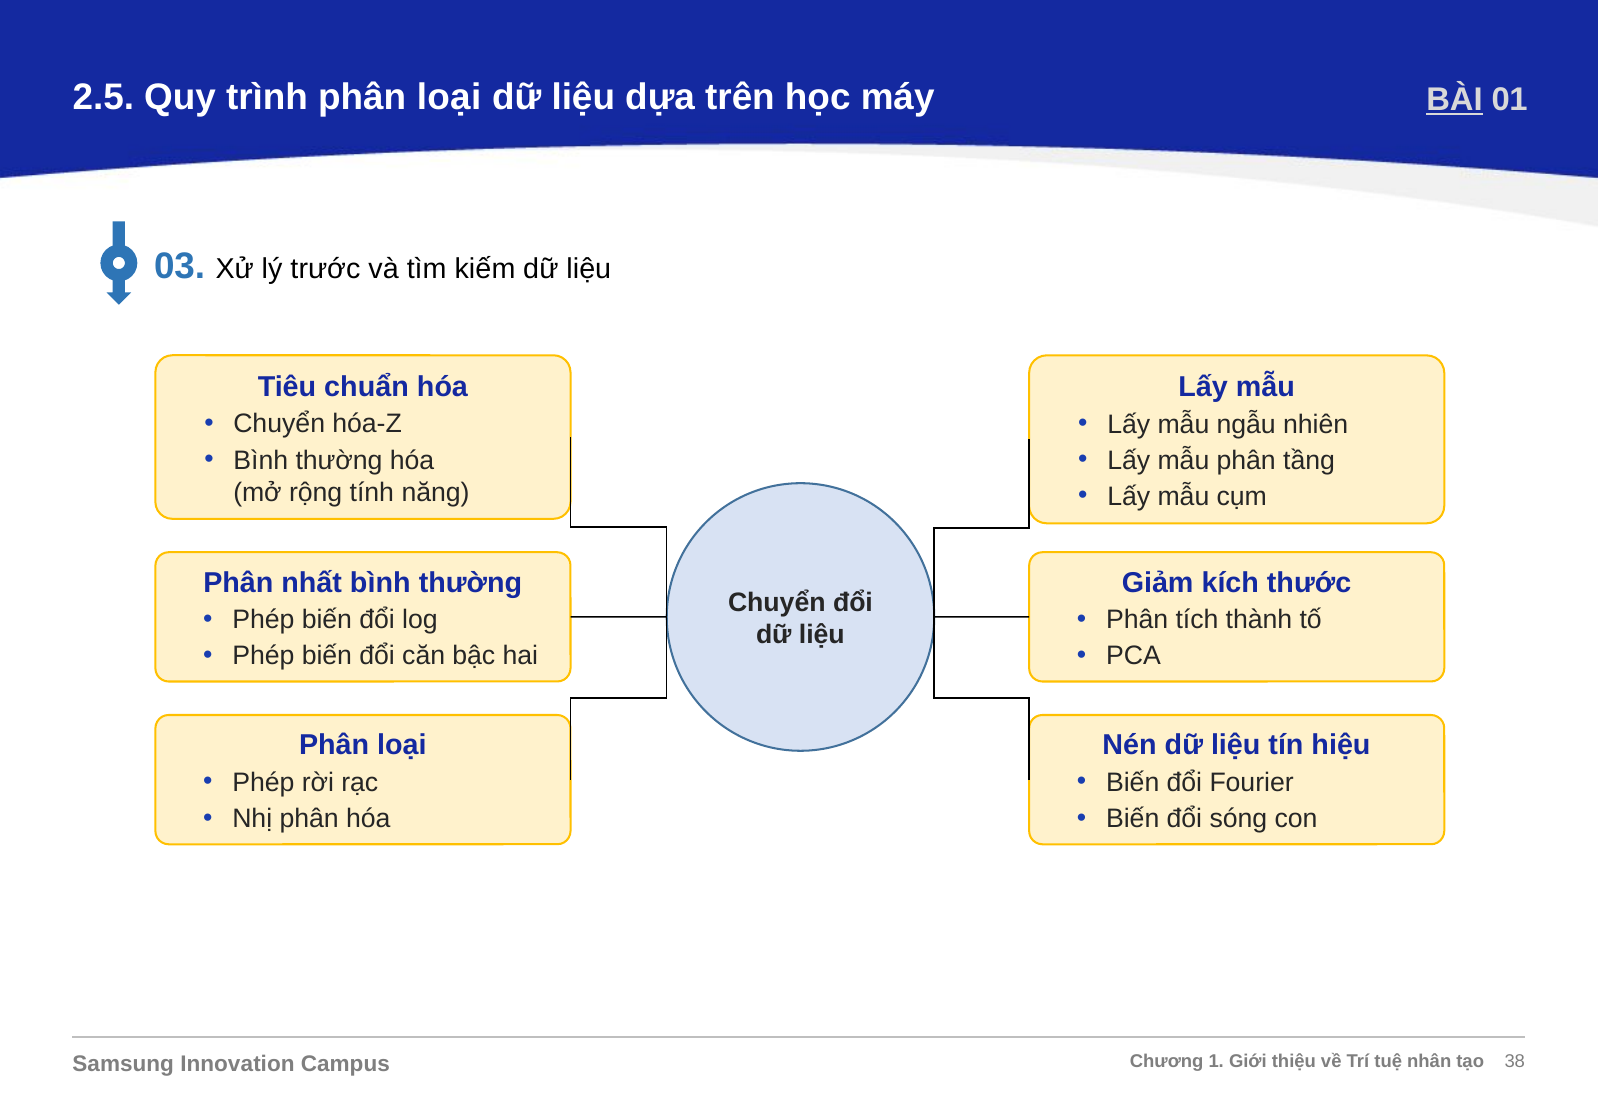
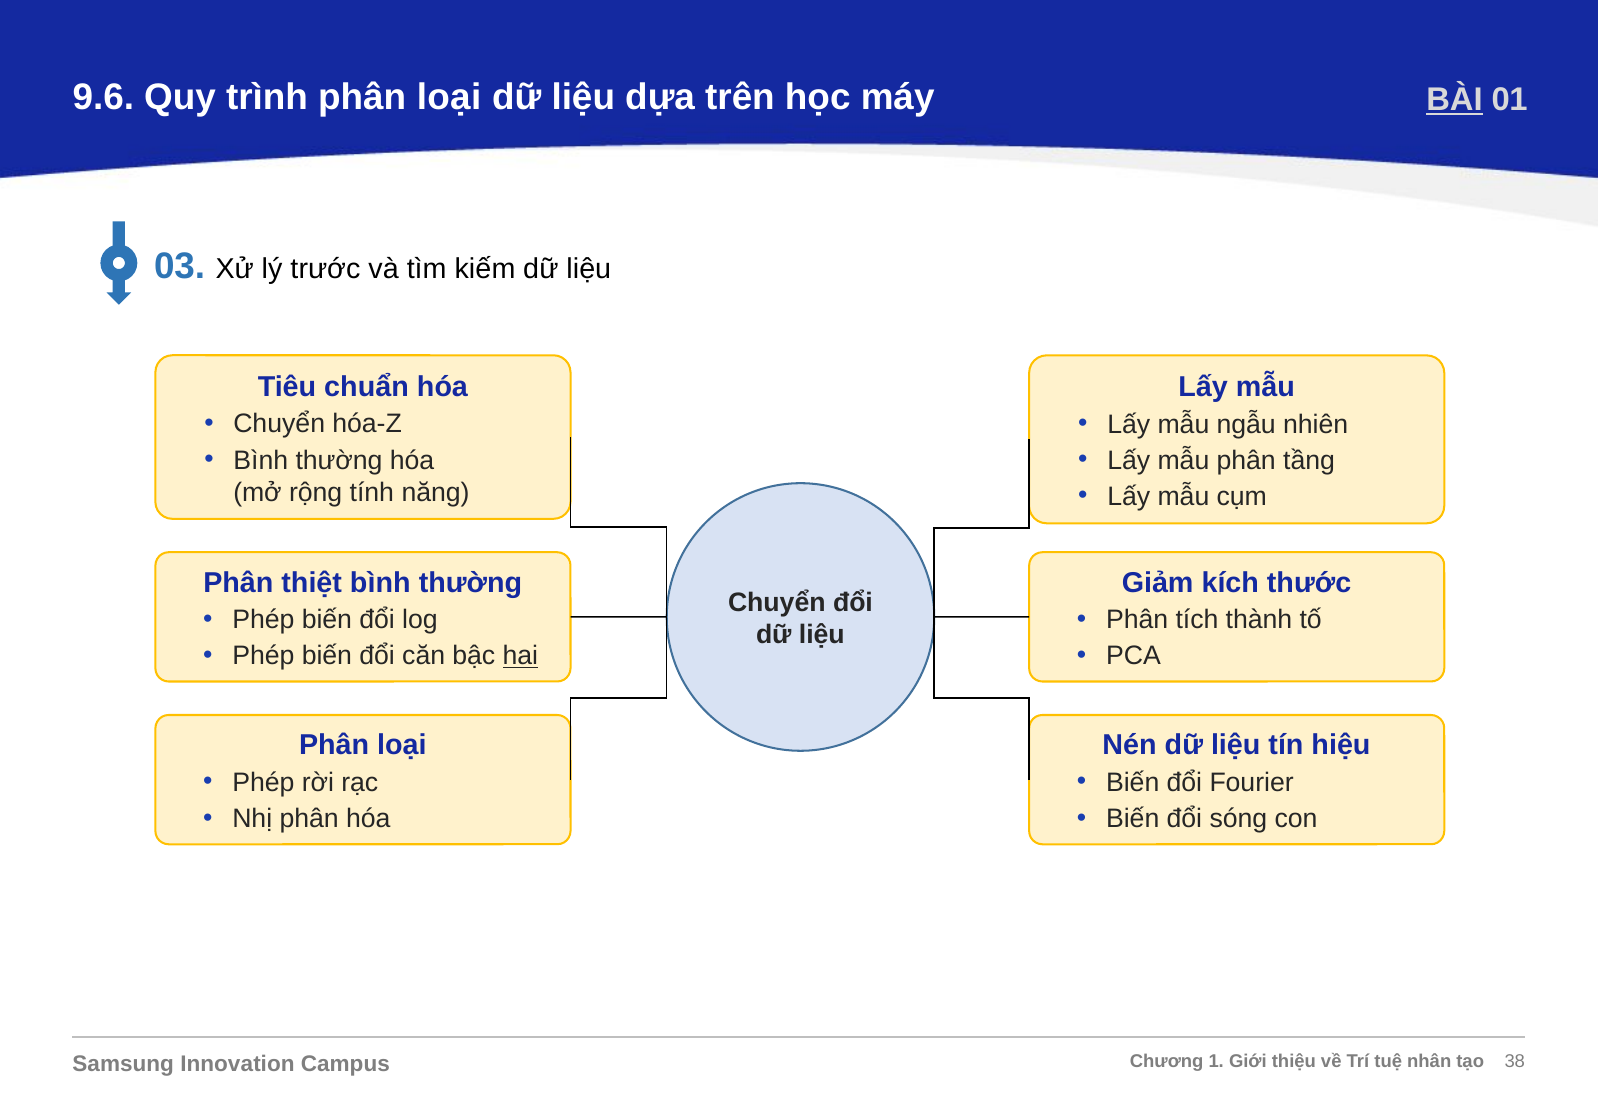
2.5: 2.5 -> 9.6 (103, 97)
nhất: nhất -> thiệt (312, 582)
hai underline: none -> present (520, 656)
